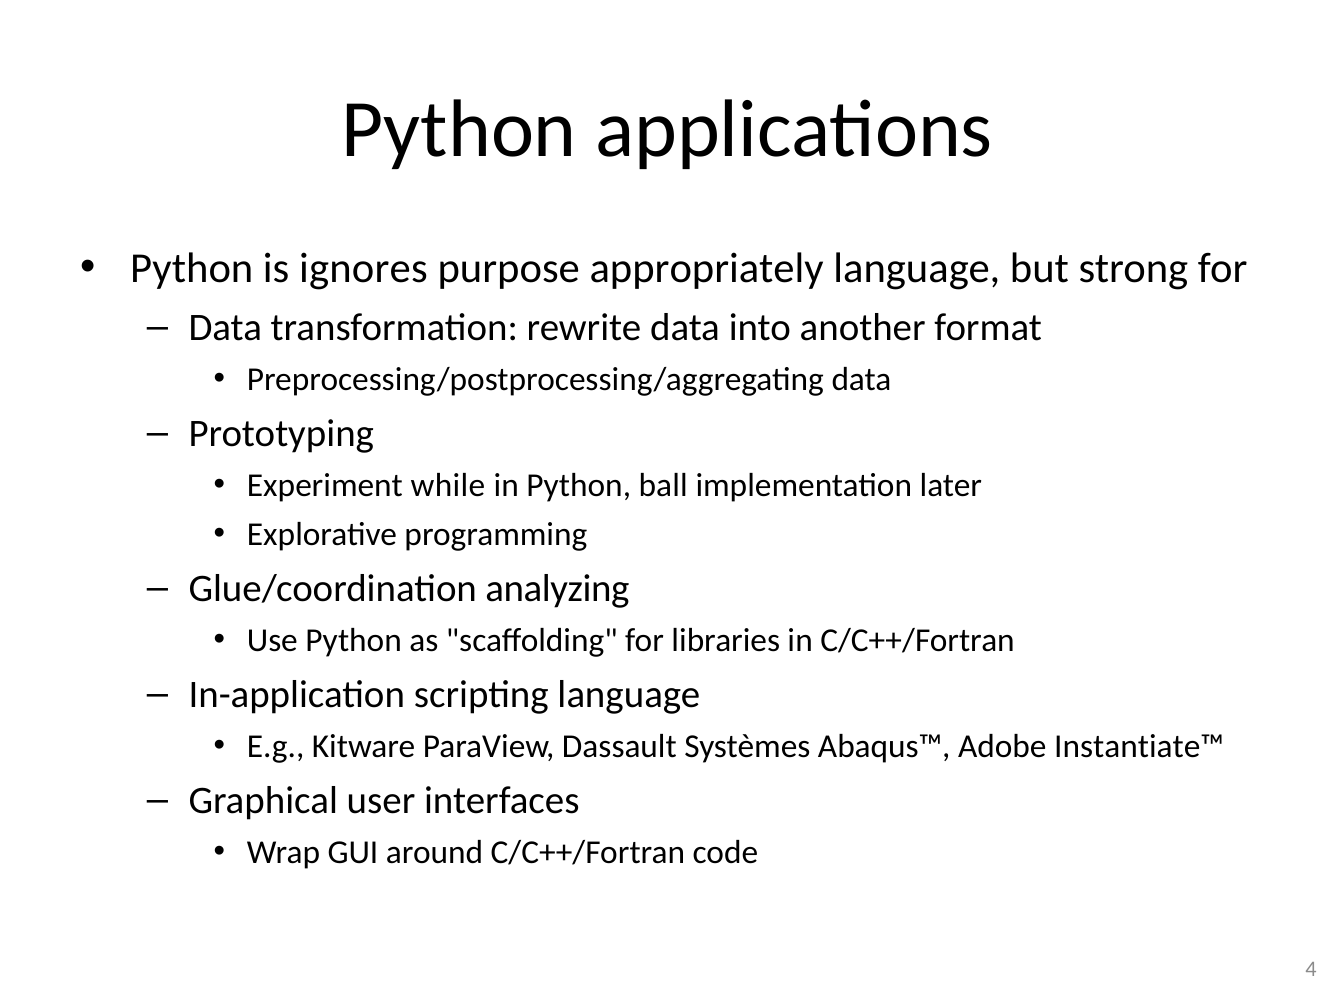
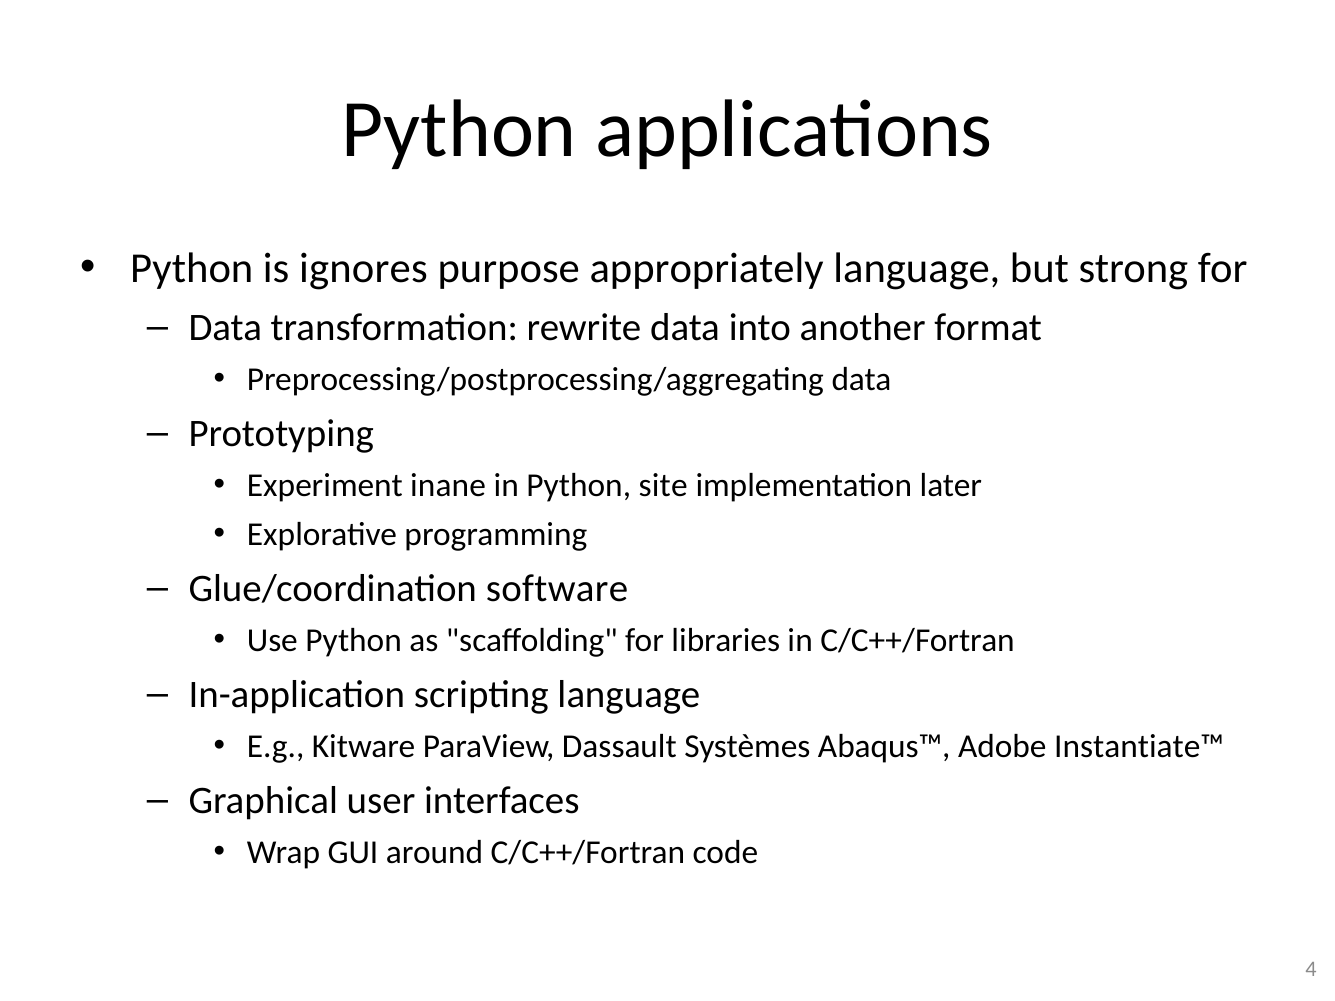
while: while -> inane (448, 486)
ball: ball -> site (663, 486)
analyzing: analyzing -> software (557, 589)
